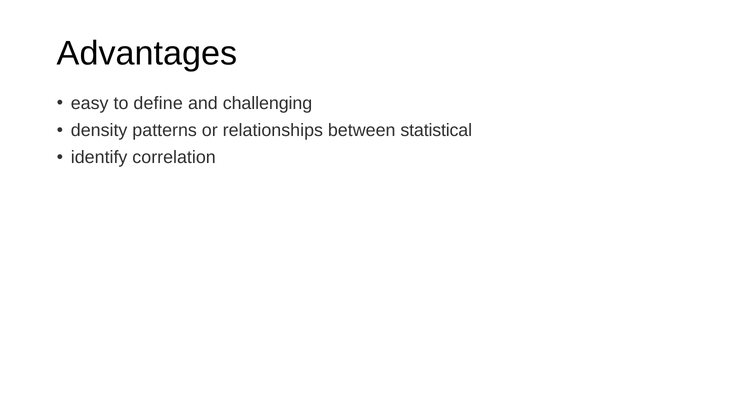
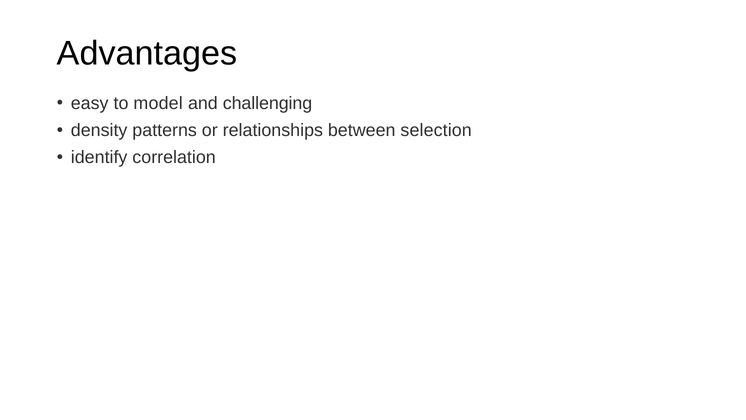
define: define -> model (158, 103)
statistical: statistical -> selection (436, 130)
